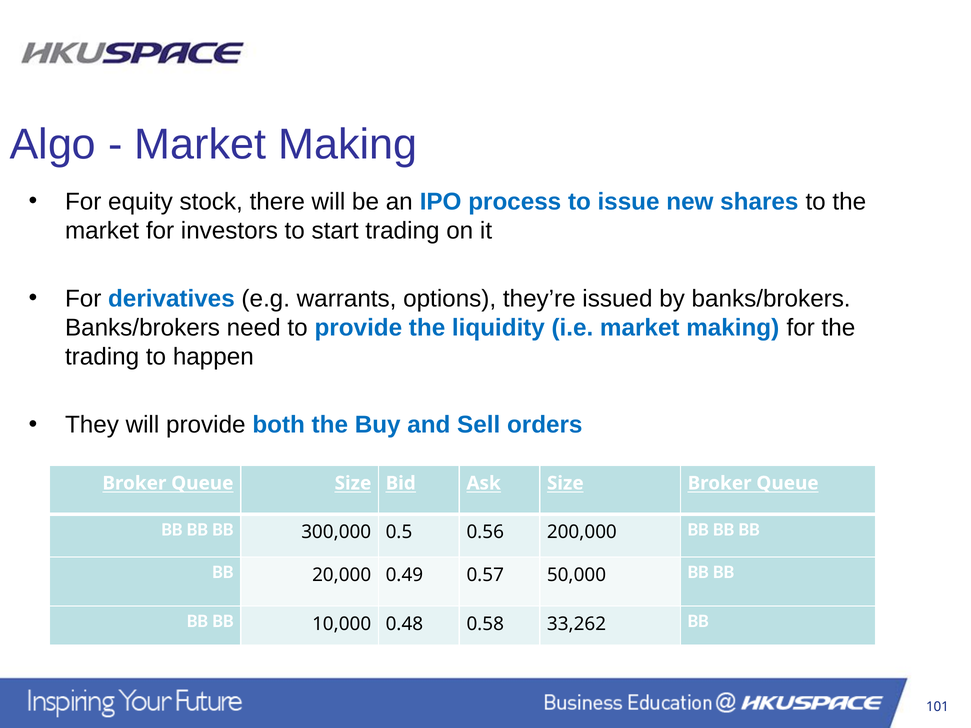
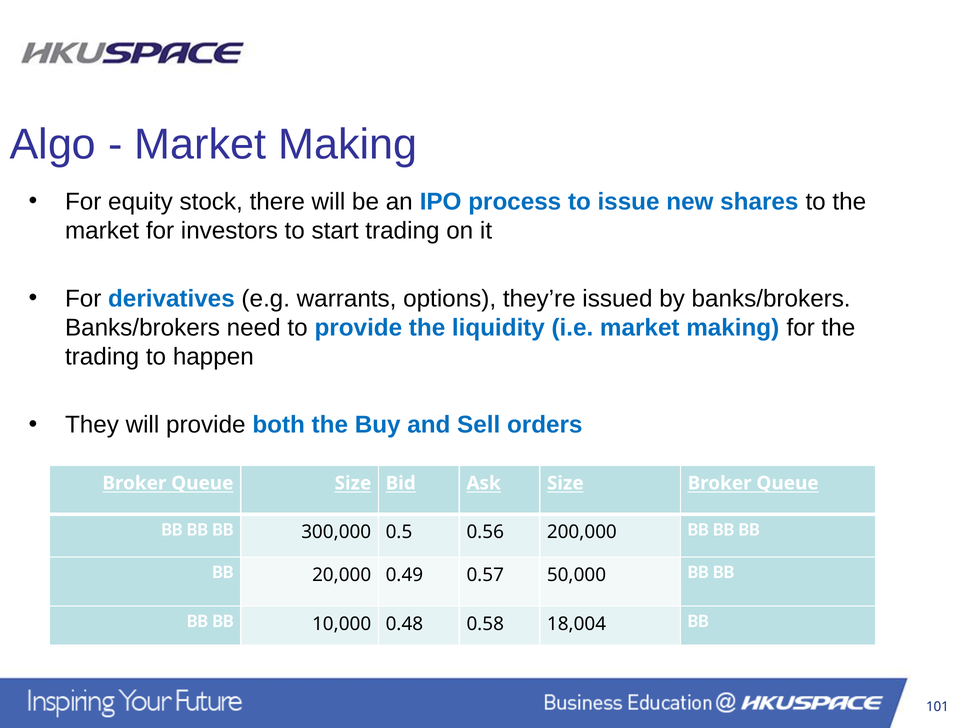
33,262: 33,262 -> 18,004 (577, 624)
